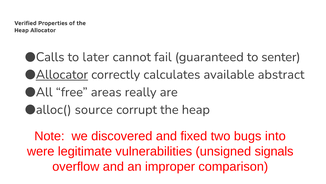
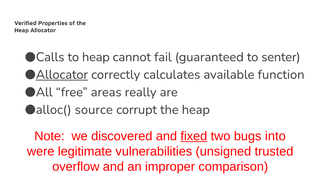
to later: later -> heap (96, 57)
abstract: abstract -> function (281, 74)
fixed underline: none -> present (194, 136)
signals: signals -> trusted (274, 151)
